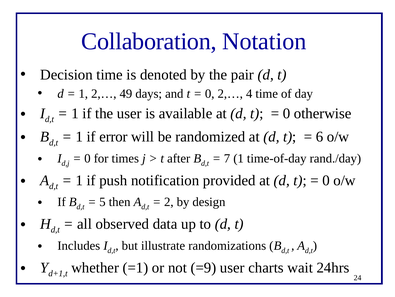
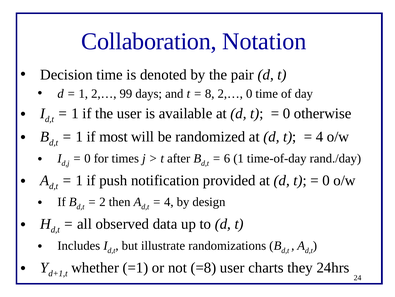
49: 49 -> 99 (126, 93)
0: 0 -> 8 (210, 93)
2,… 4: 4 -> 0 (249, 93)
error: error -> most (113, 137)
6: 6 -> 4 (320, 137)
7: 7 -> 6 (227, 158)
5: 5 -> 2 (102, 201)
2: 2 -> 4 (169, 201)
=9: =9 -> =8 (203, 267)
wait: wait -> they (300, 267)
